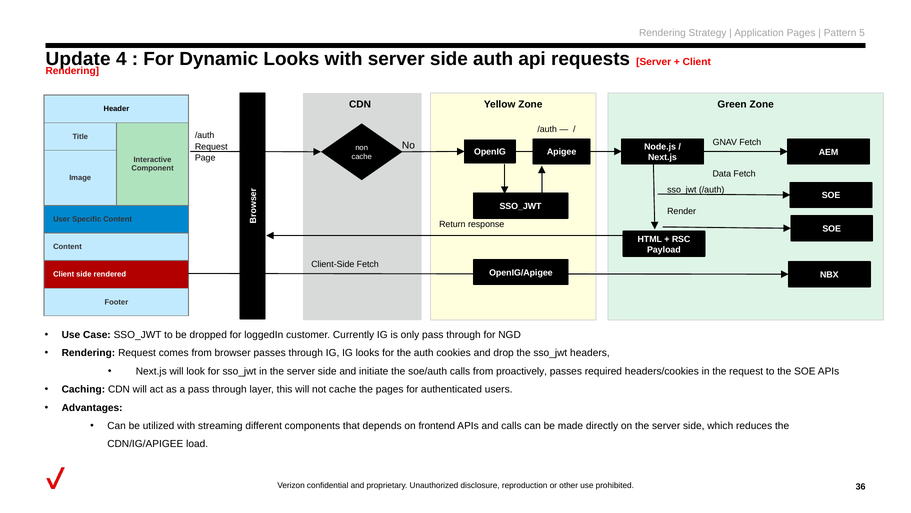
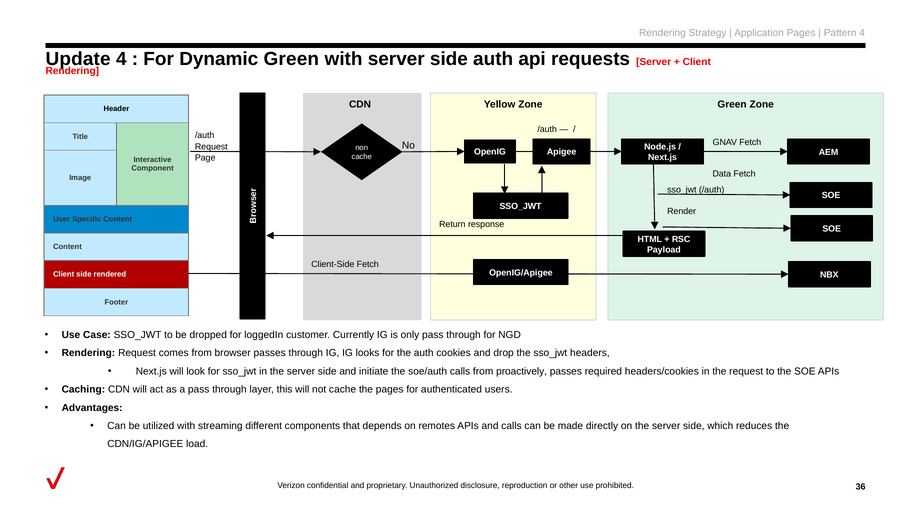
Pattern 5: 5 -> 4 (862, 33)
Dynamic Looks: Looks -> Green (291, 59)
frontend: frontend -> remotes (437, 425)
